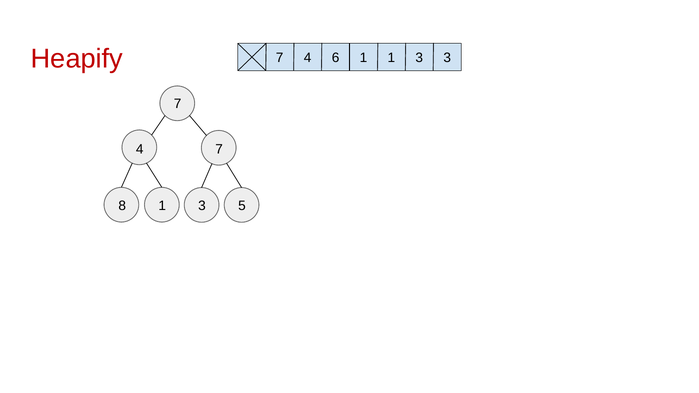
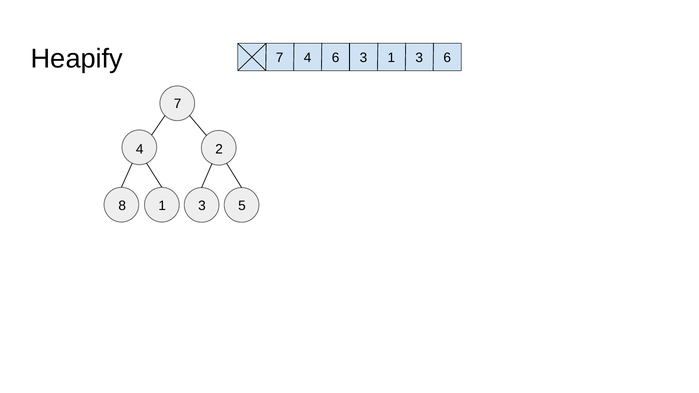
Heapify colour: red -> black (77, 59)
6 1: 1 -> 3 (363, 58)
3 3: 3 -> 6 (447, 58)
4 7: 7 -> 2 (219, 149)
